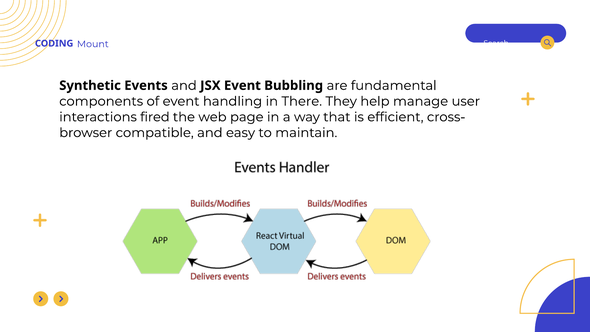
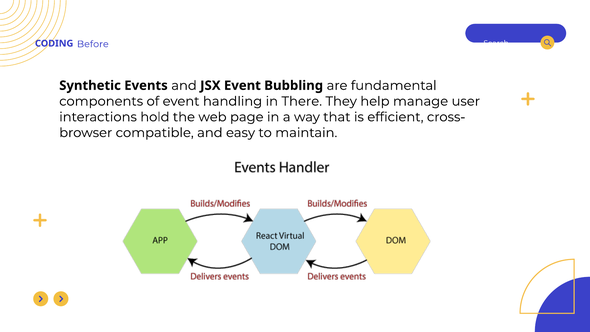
Mount: Mount -> Before (93, 44)
fired: fired -> hold (155, 117)
